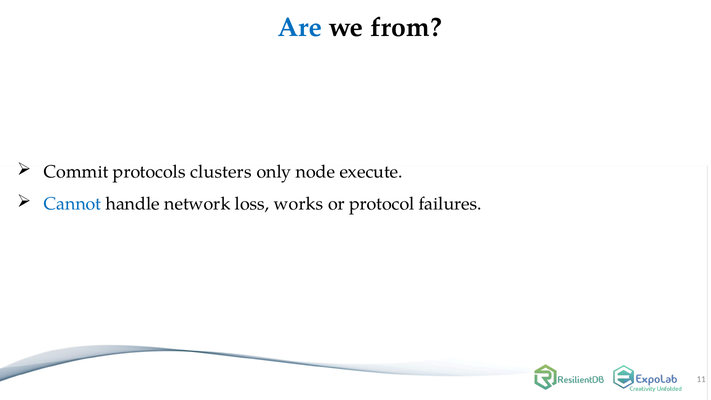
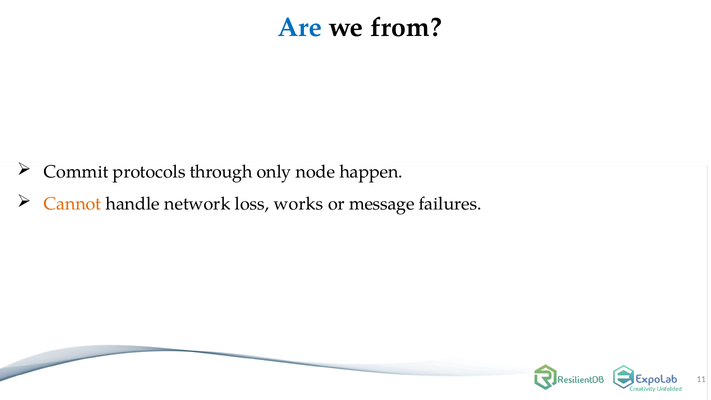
clusters: clusters -> through (221, 172)
execute: execute -> happen (371, 172)
Cannot colour: blue -> orange (73, 204)
protocol: protocol -> message (382, 204)
